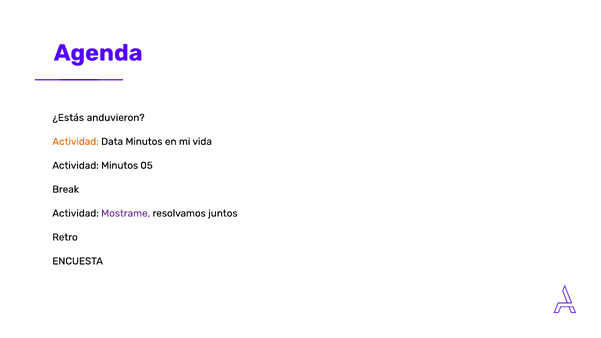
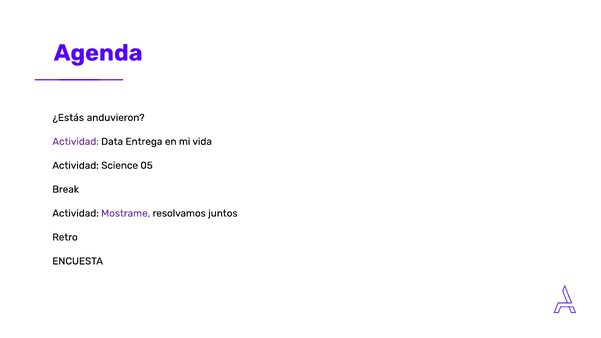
Actividad colour: orange -> purple (76, 142)
Data Minutos: Minutos -> Entrega (144, 142)
Actividad Minutos: Minutos -> Science (120, 165)
